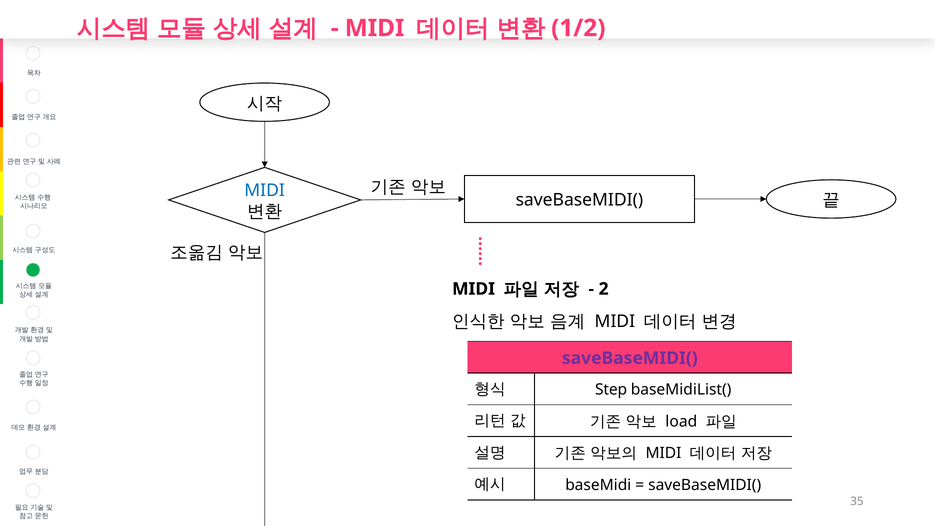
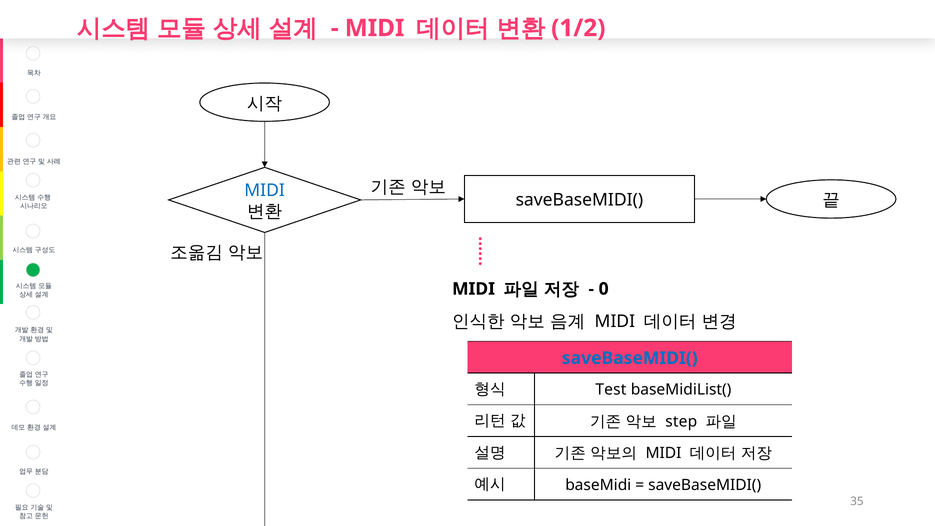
2: 2 -> 0 (604, 289)
saveBaseMIDI( colour: purple -> blue (630, 358)
Step: Step -> Test (611, 390)
load: load -> step (681, 422)
